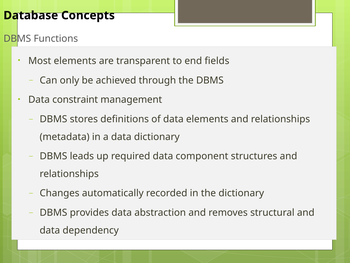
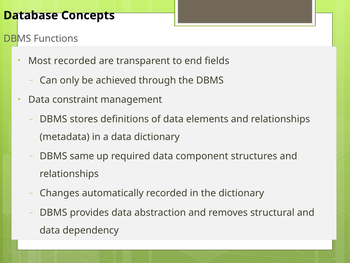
Most elements: elements -> recorded (75, 61)
leads: leads -> same (82, 156)
